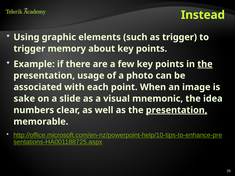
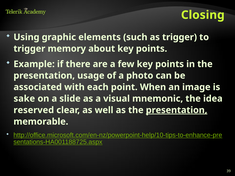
Instead: Instead -> Closing (203, 15)
the underline: present -> none (205, 64)
numbers: numbers -> reserved (34, 110)
